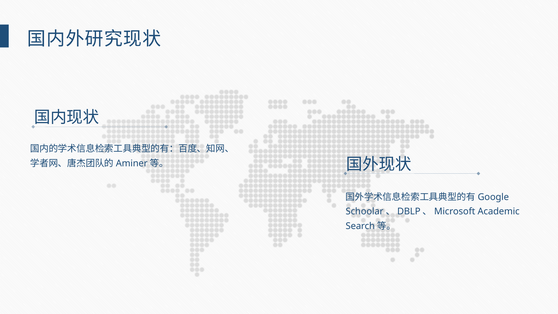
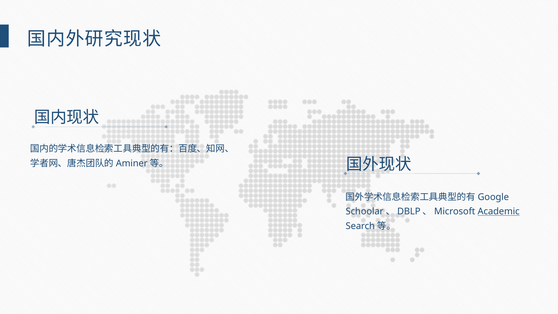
Academic underline: none -> present (499, 211)
